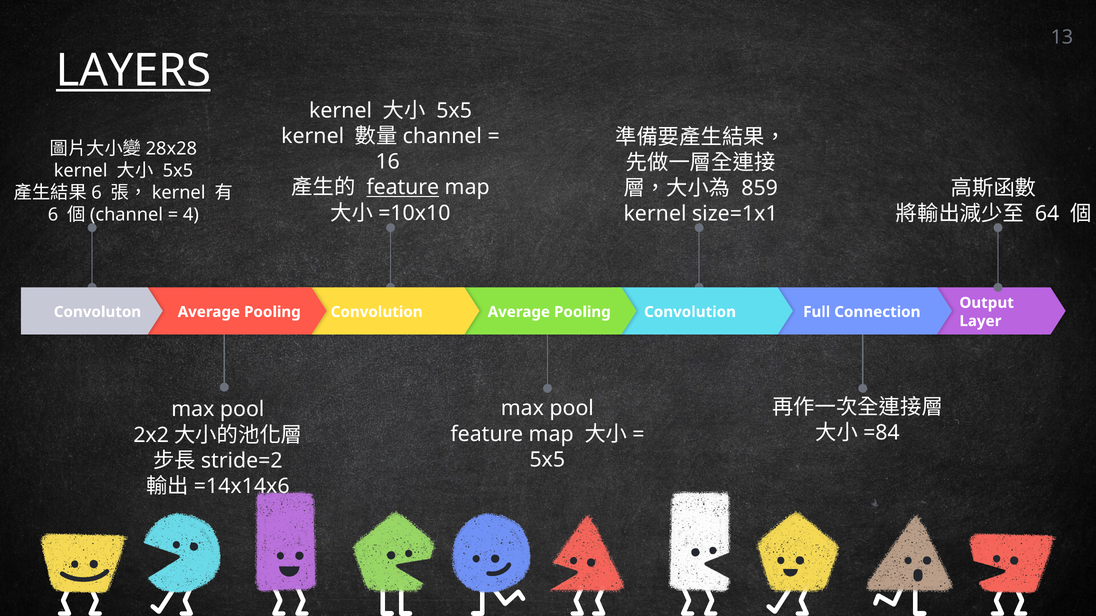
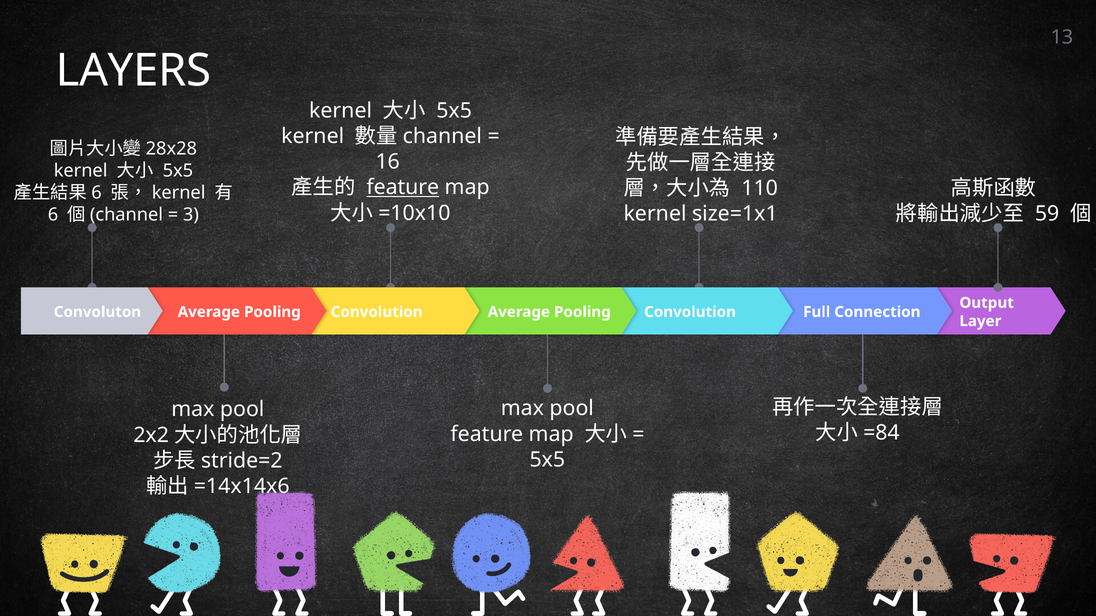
LAYERS underline: present -> none (133, 71)
859: 859 -> 110 (760, 188)
64: 64 -> 59 (1047, 214)
4: 4 -> 3 (191, 215)
